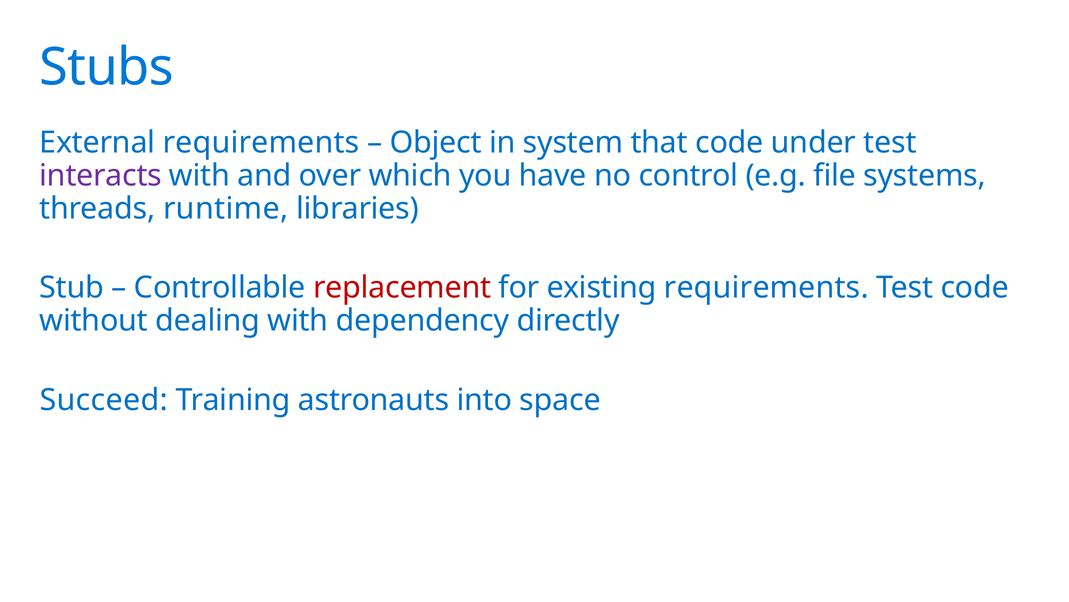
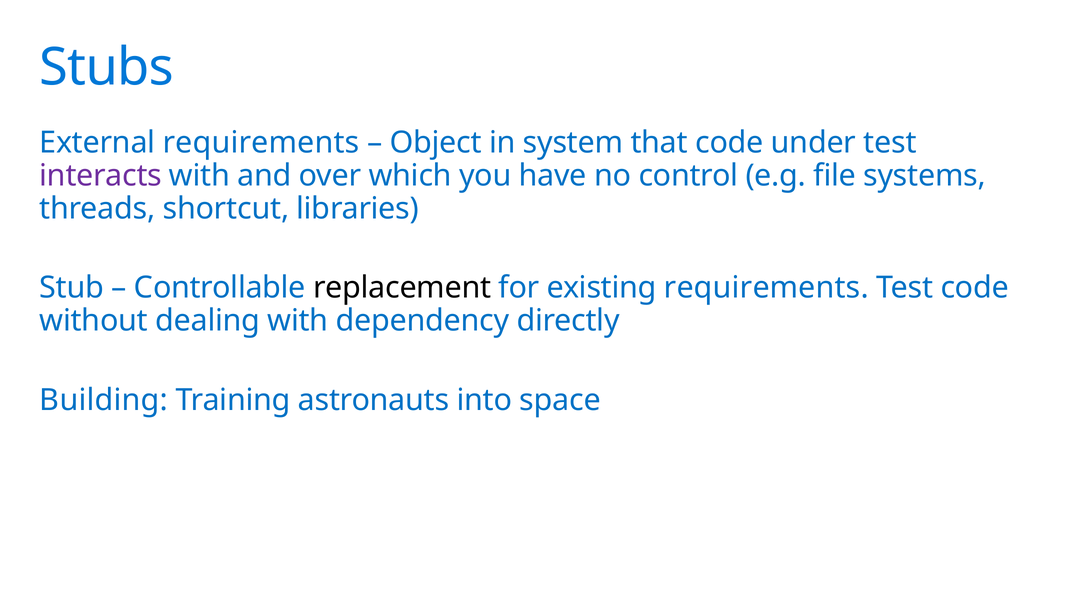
runtime: runtime -> shortcut (226, 208)
replacement colour: red -> black (402, 287)
Succeed: Succeed -> Building (104, 399)
